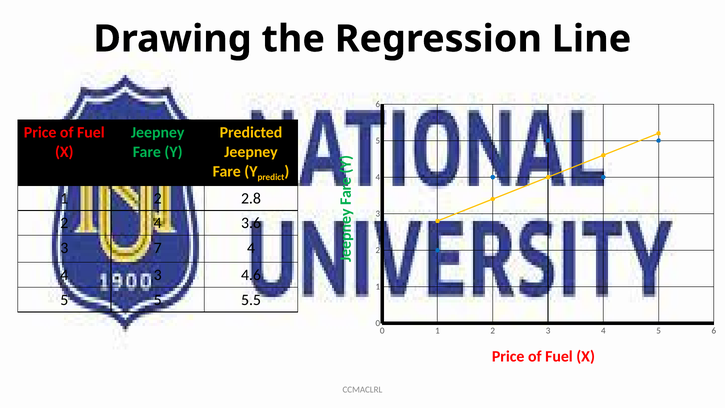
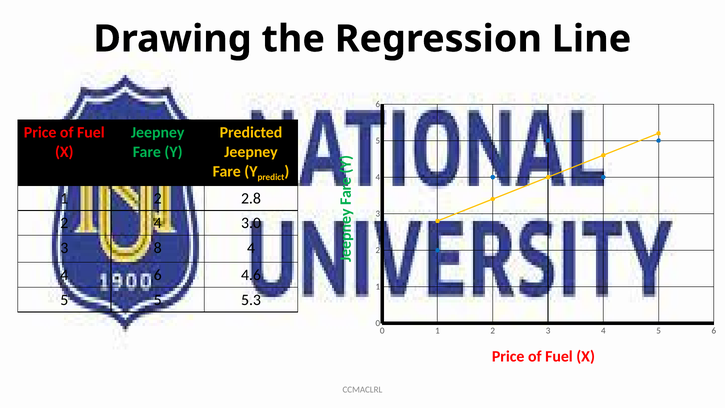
3.6: 3.6 -> 3.0 (251, 223)
7: 7 -> 8 (158, 248)
4 3: 3 -> 6 (158, 275)
5.5: 5.5 -> 5.3 (251, 300)
